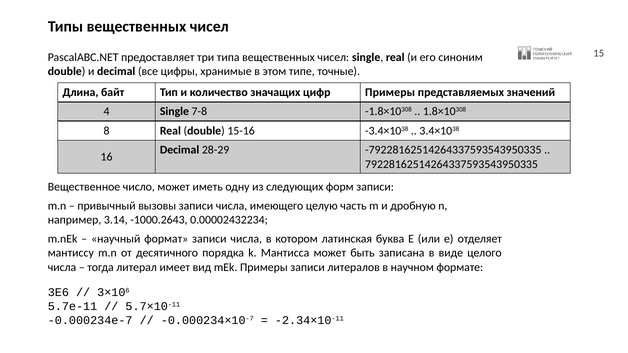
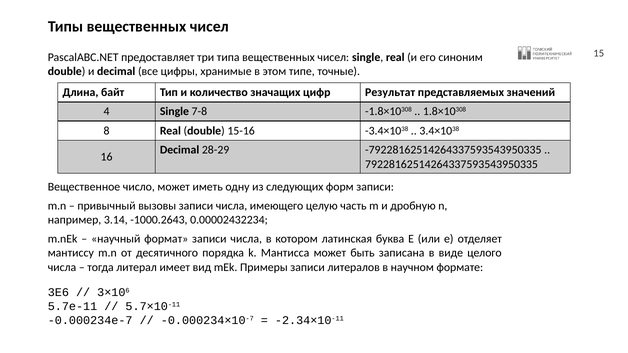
цифр Примеры: Примеры -> Результат (390, 93)
